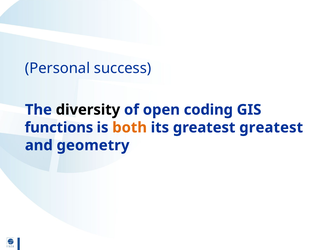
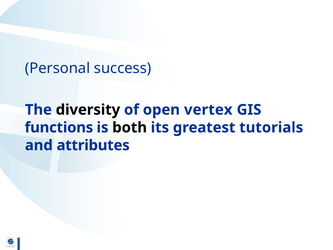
coding: coding -> vertex (208, 110)
both colour: orange -> black (130, 127)
greatest greatest: greatest -> tutorials (271, 127)
geometry: geometry -> attributes (93, 145)
